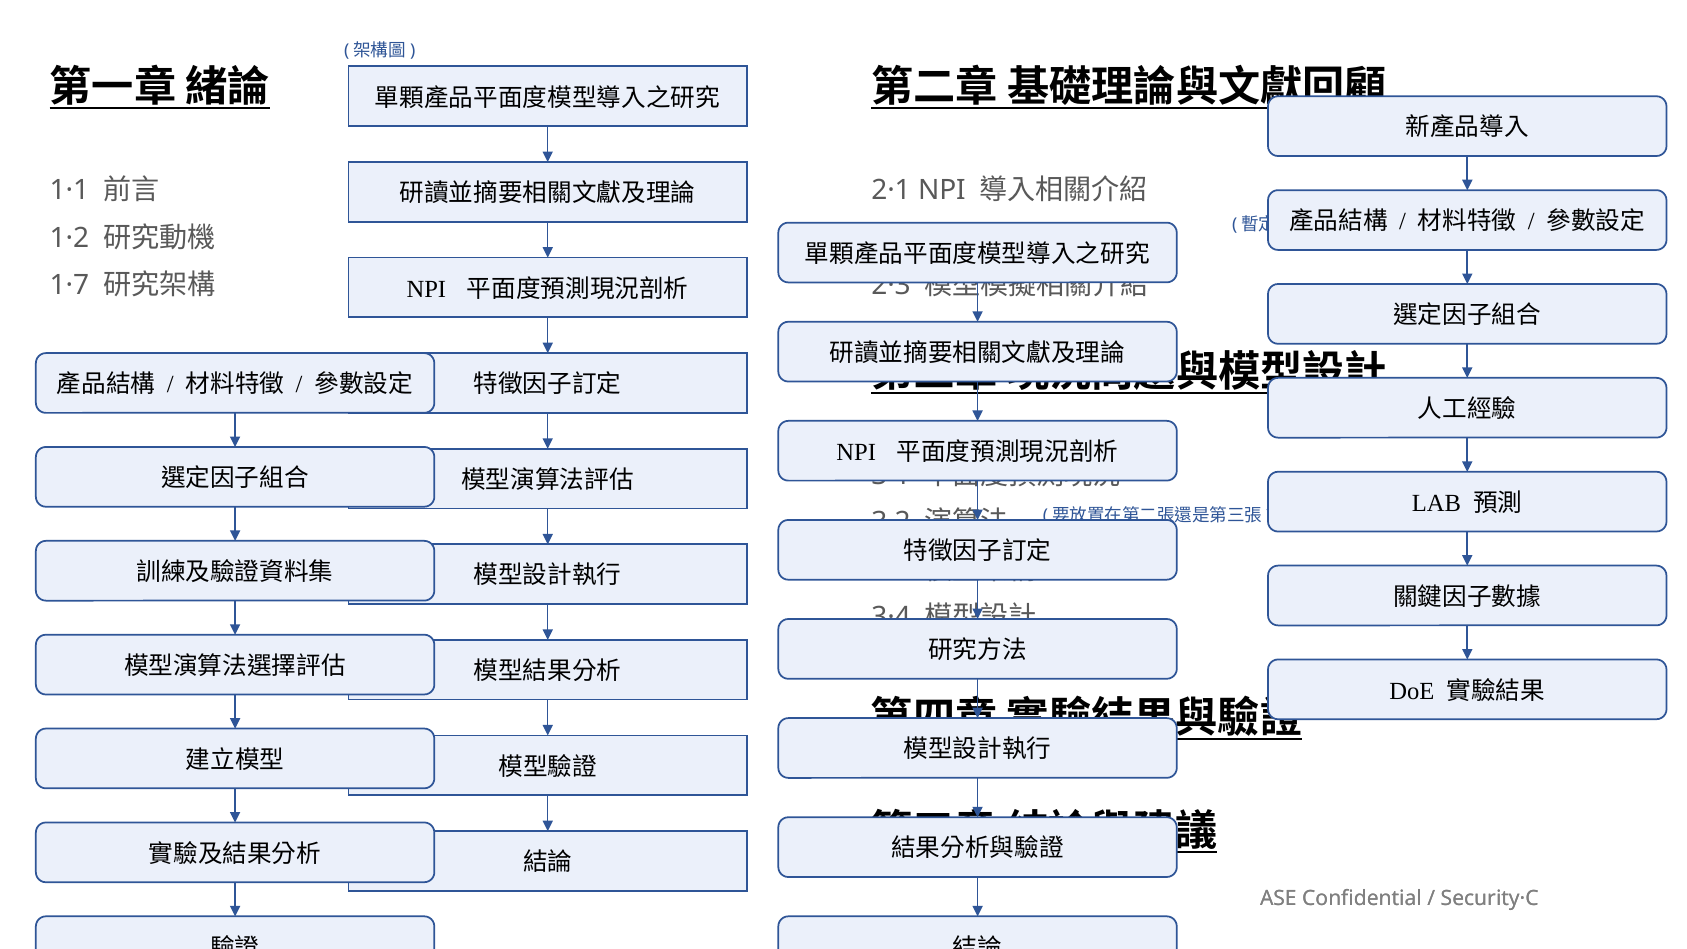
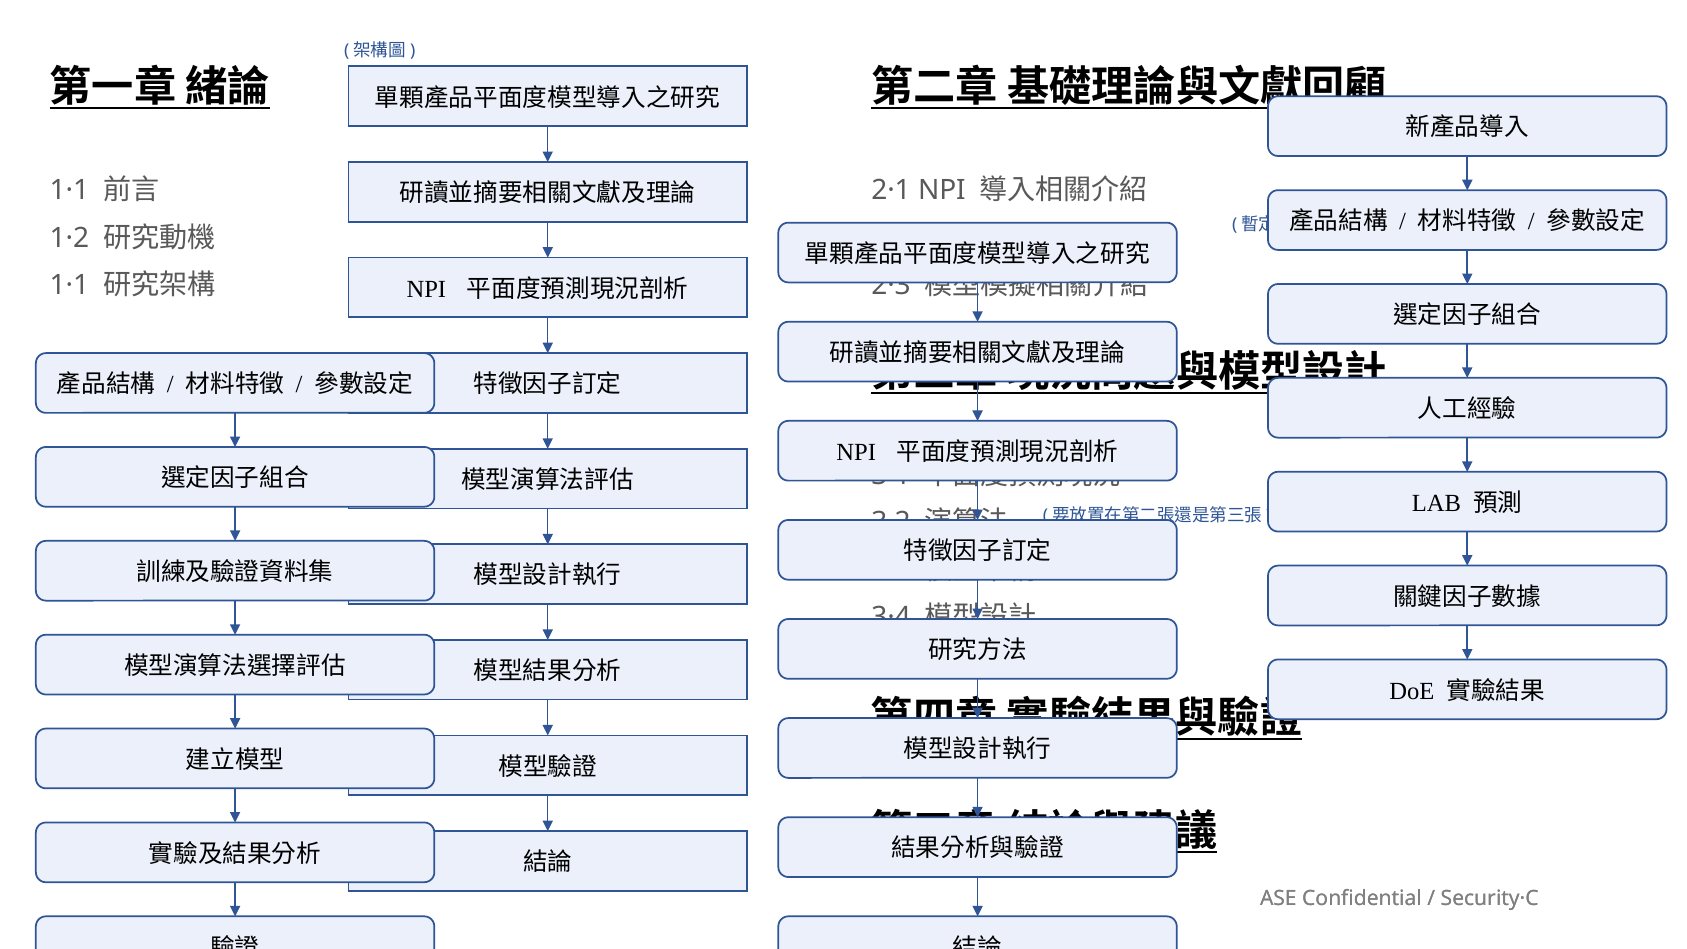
1·7: 1·7 -> 1·1 (69, 285)
